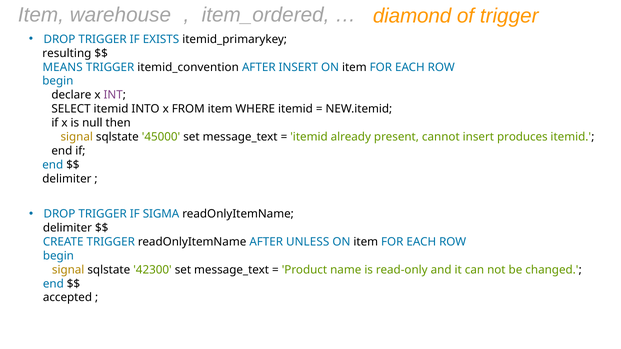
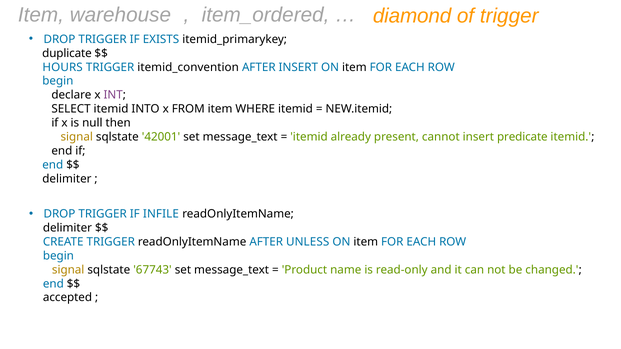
resulting: resulting -> duplicate (67, 53)
MEANS: MEANS -> HOURS (63, 67)
45000: 45000 -> 42001 (161, 137)
produces: produces -> predicate (522, 137)
SIGMA: SIGMA -> INFILE (161, 214)
42300: 42300 -> 67743 (152, 270)
